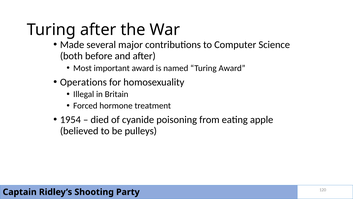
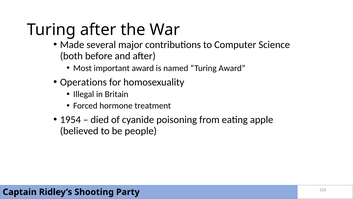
pulleys: pulleys -> people (141, 131)
